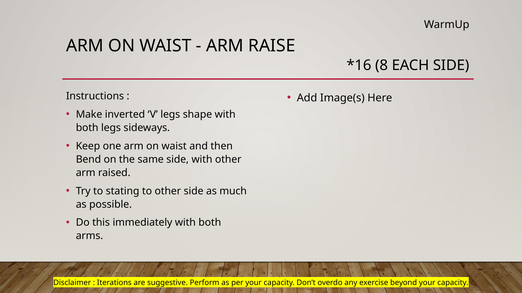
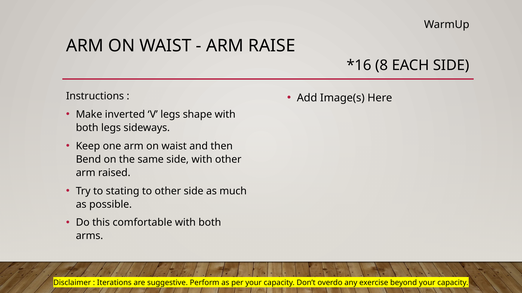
immediately: immediately -> comfortable (142, 223)
